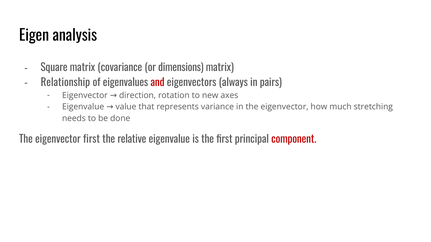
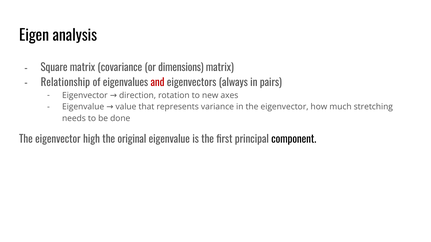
eigenvector first: first -> high (92, 139)
relative: relative -> original (132, 139)
component colour: red -> black (294, 139)
